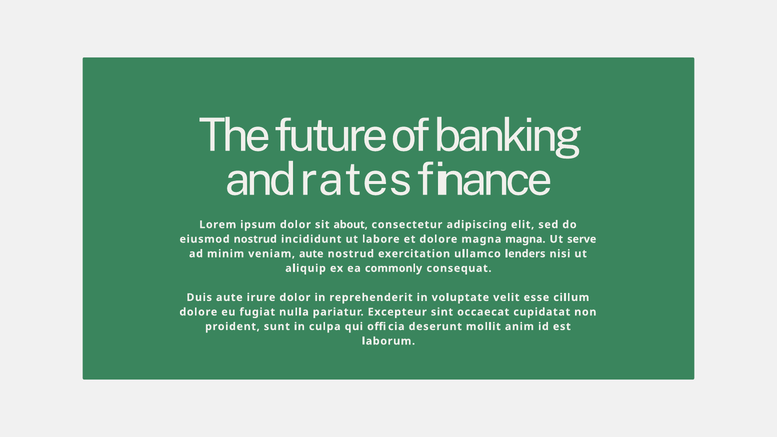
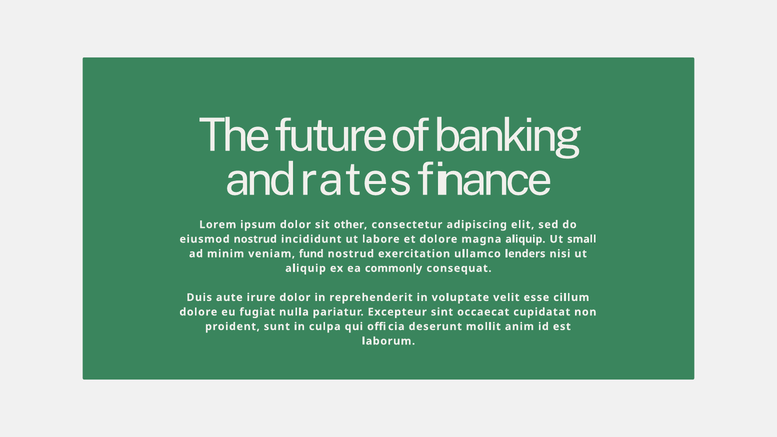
about: about -> other (350, 225)
magna magna: magna -> aliquip (525, 239)
serve: serve -> small (582, 239)
veniam aute: aute -> fund (311, 254)
